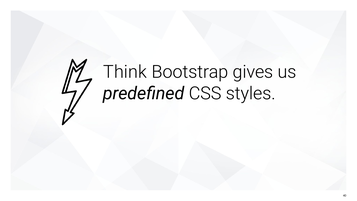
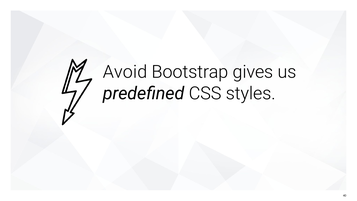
Think: Think -> Avoid (125, 72)
